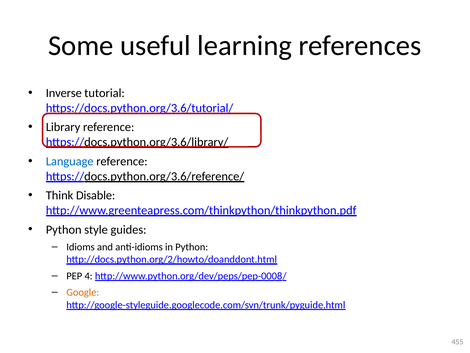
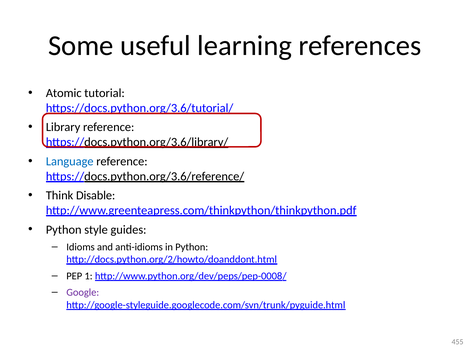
Inverse: Inverse -> Atomic (64, 93)
4: 4 -> 1 (89, 276)
Google colour: orange -> purple (83, 292)
